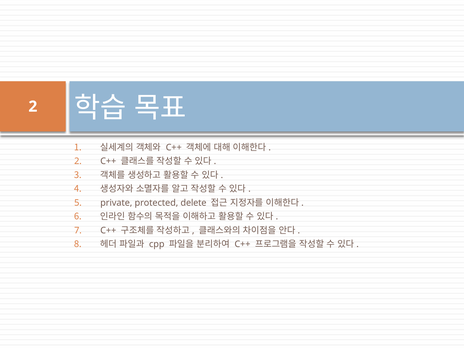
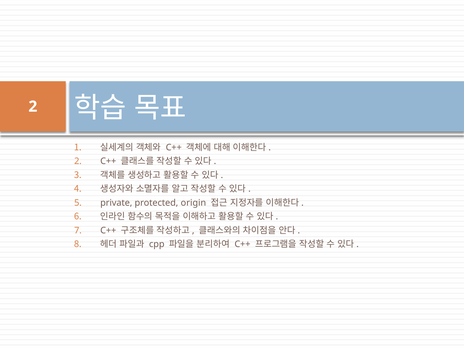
delete: delete -> origin (193, 203)
